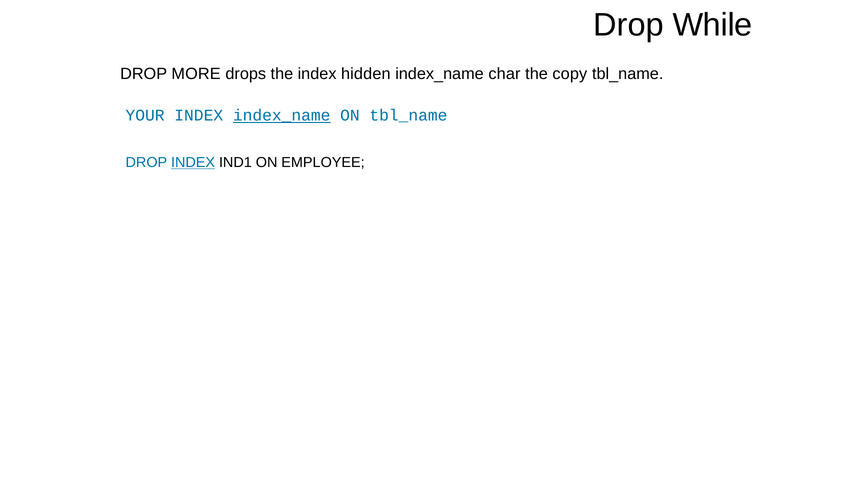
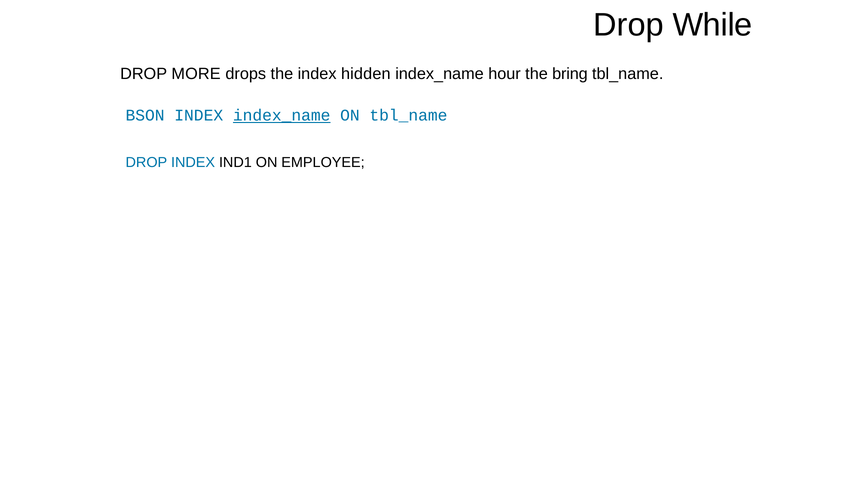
char: char -> hour (505, 74)
copy: copy -> bring (570, 74)
YOUR: YOUR -> BSON (145, 115)
INDEX underline: present -> none (193, 162)
